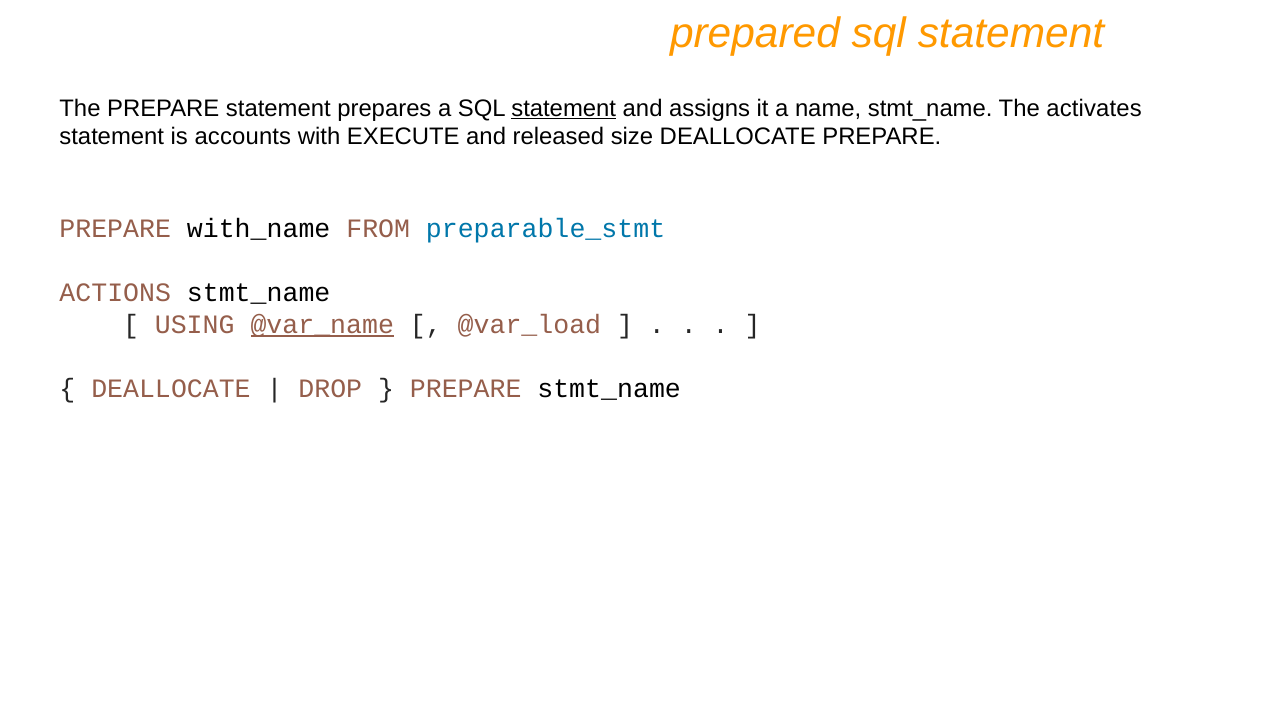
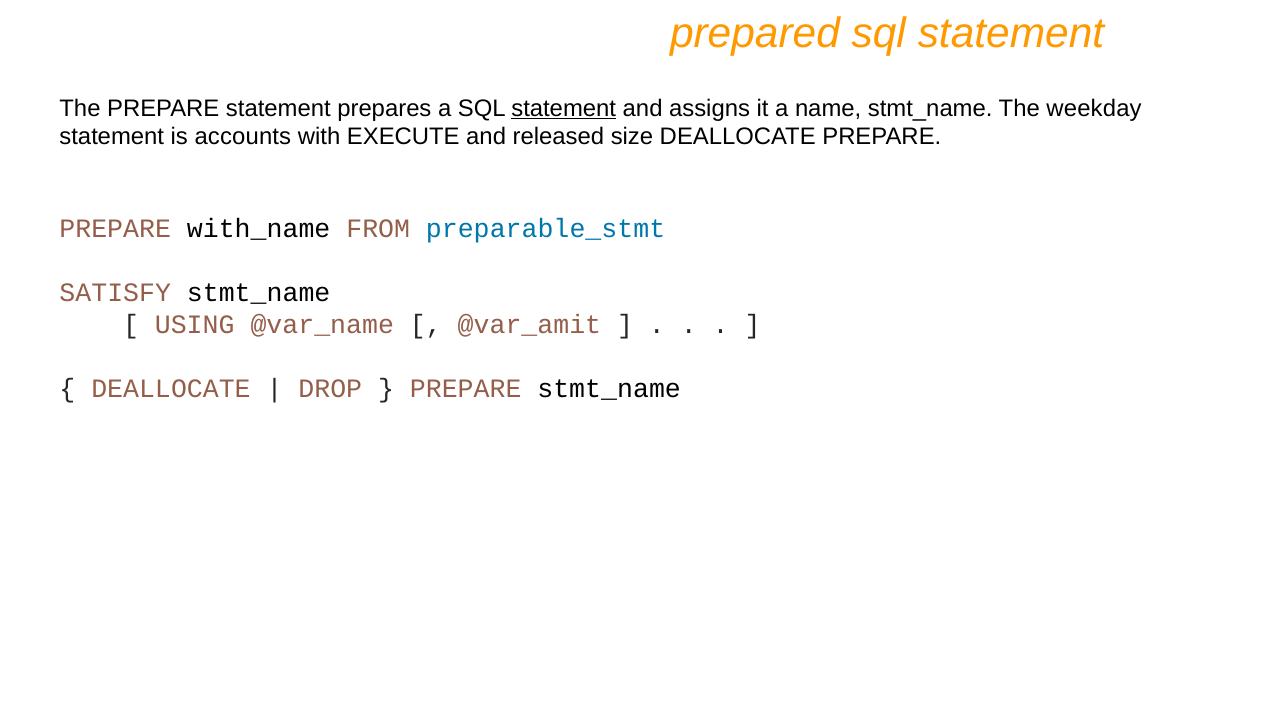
activates: activates -> weekday (1094, 108)
ACTIONS: ACTIONS -> SATISFY (115, 293)
@var_name underline: present -> none (322, 325)
@var_load: @var_load -> @var_amit (529, 325)
